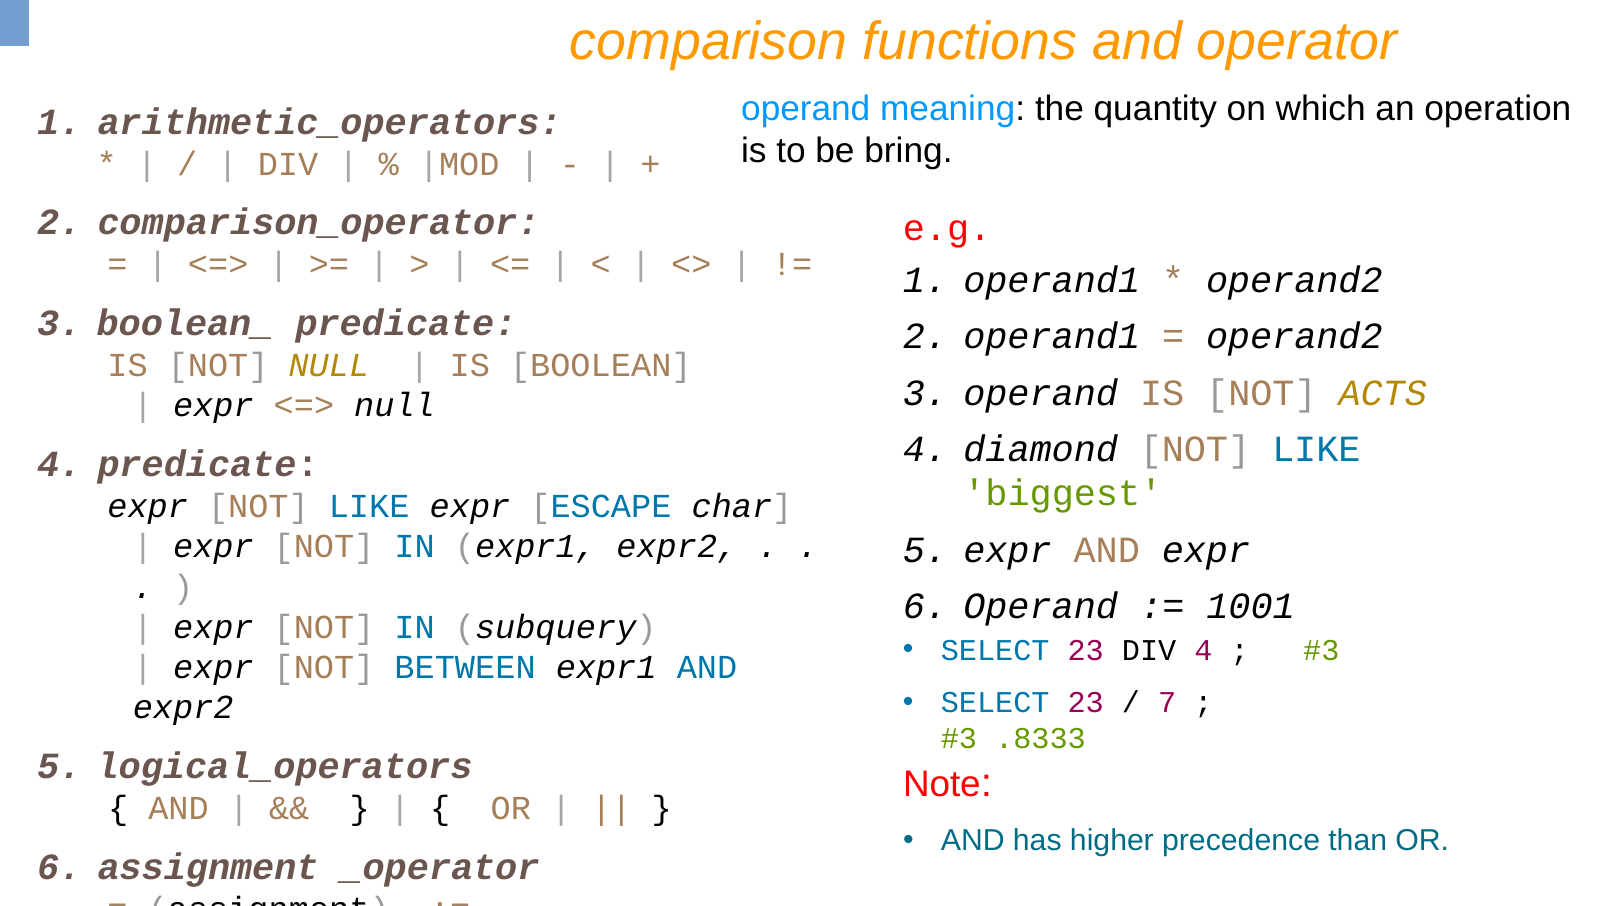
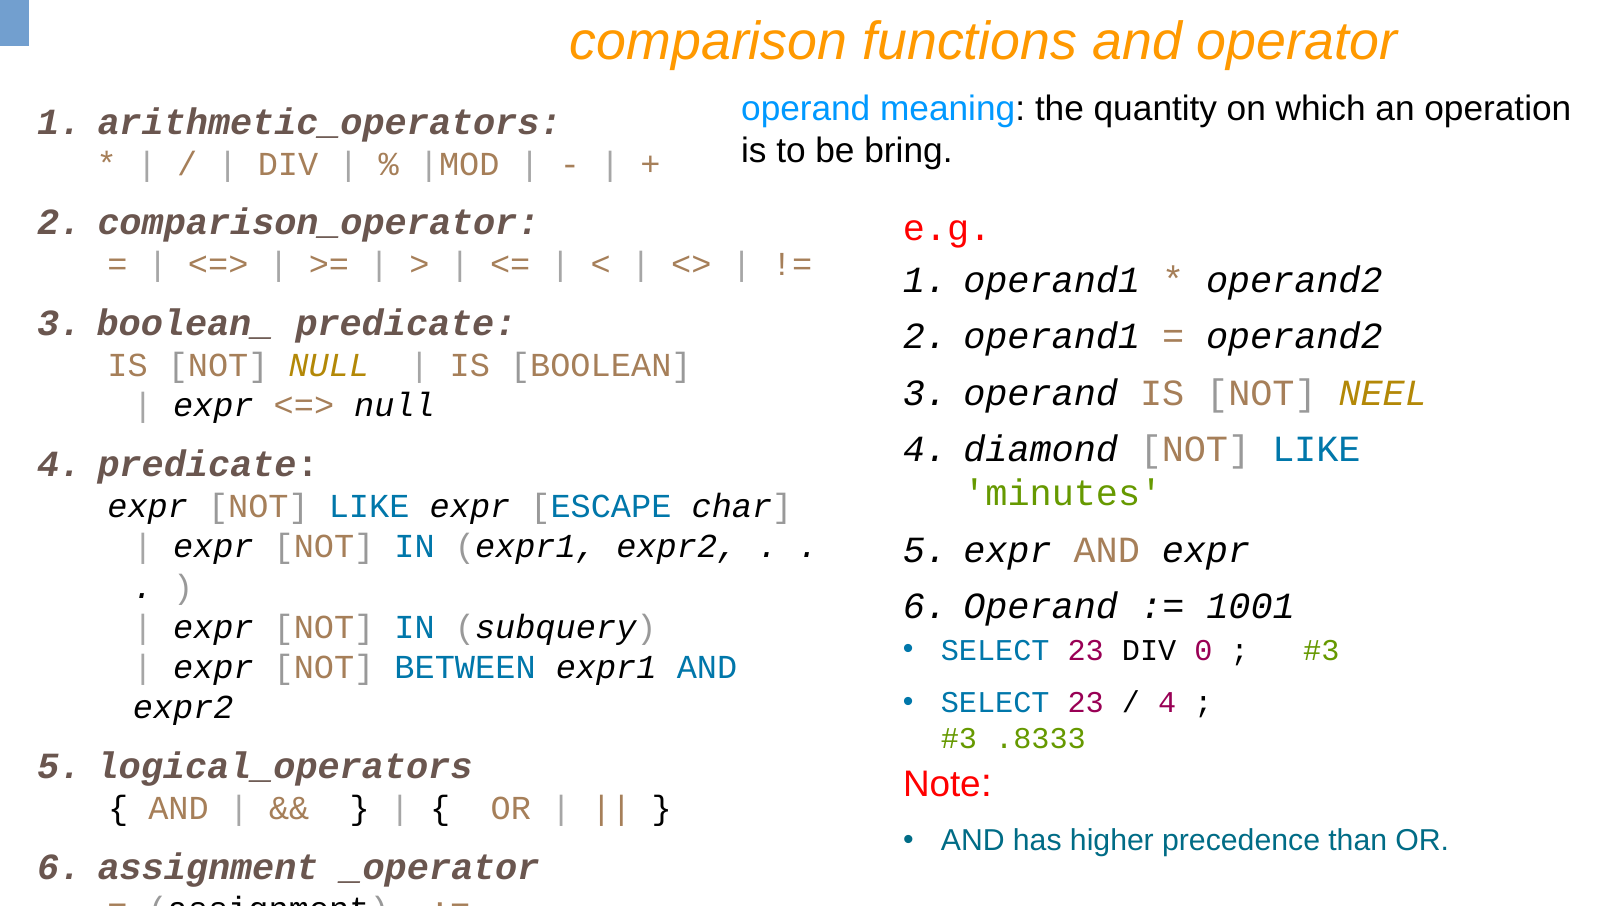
ACTS: ACTS -> NEEL (1383, 393)
biggest: biggest -> minutes (1063, 494)
DIV 4: 4 -> 0 (1204, 650)
7: 7 -> 4 (1167, 703)
